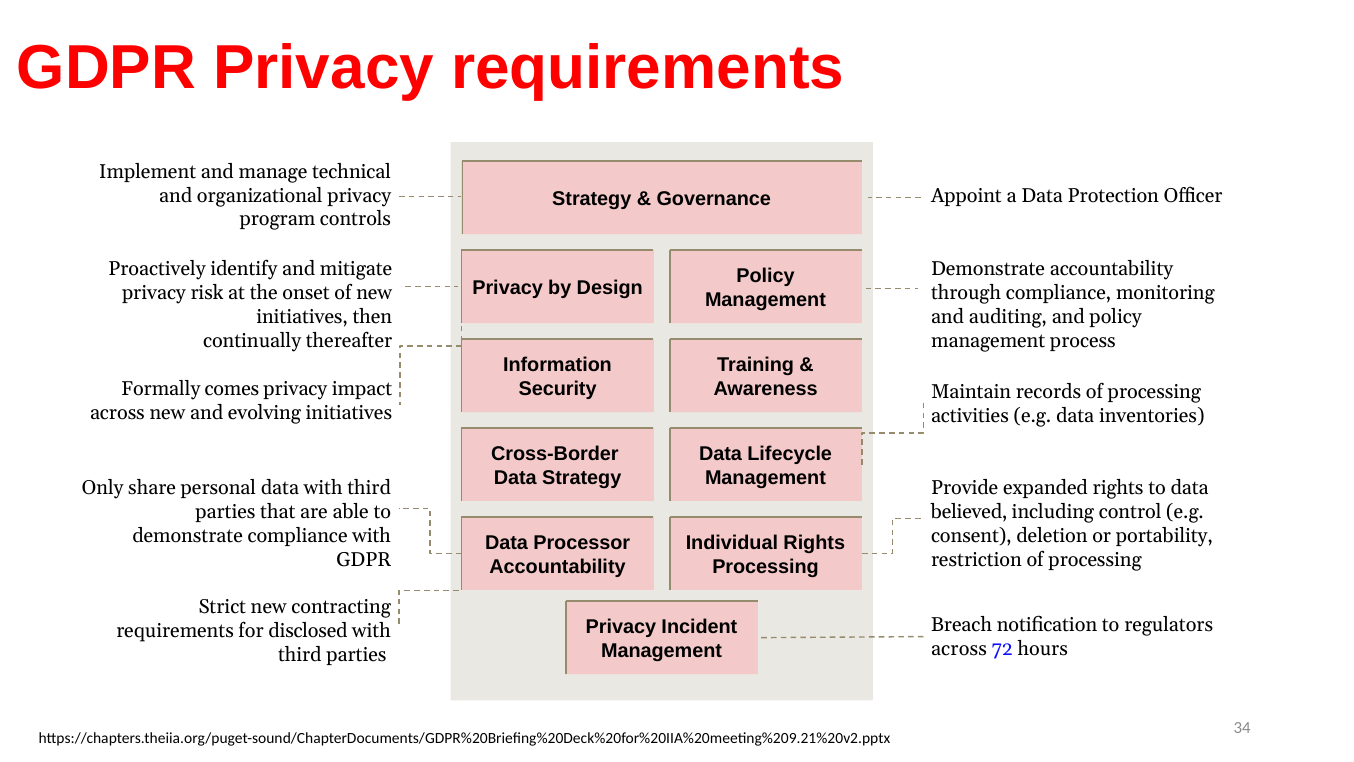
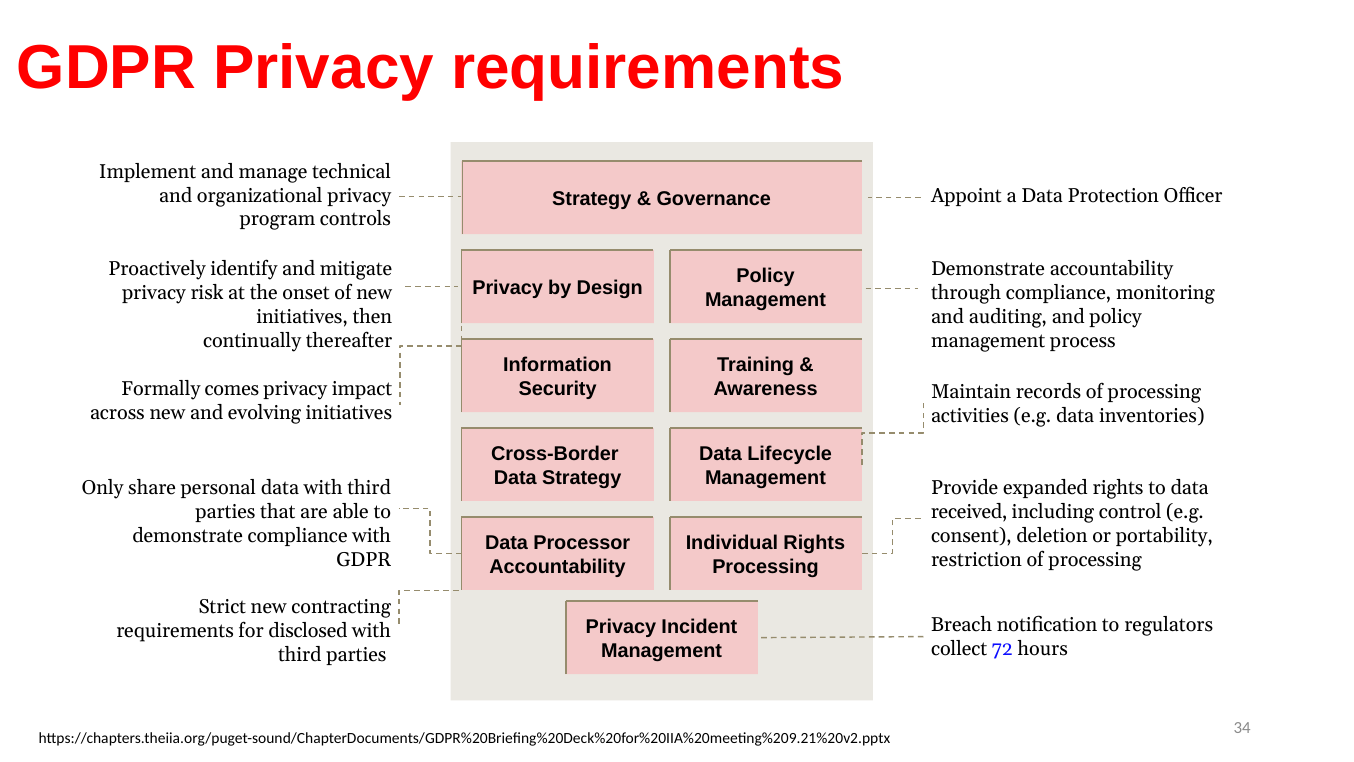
believed: believed -> received (969, 512)
across: across -> collect (959, 648)
